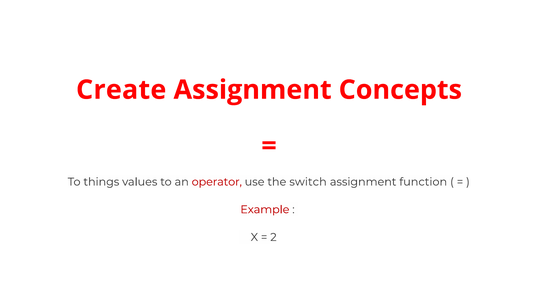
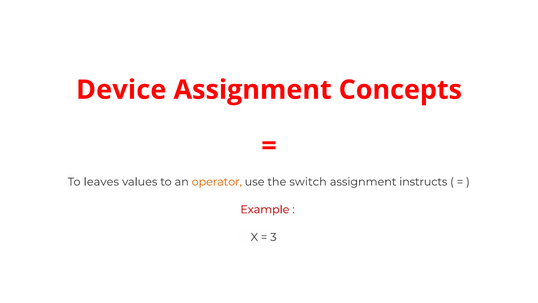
Create: Create -> Device (121, 90)
things: things -> leaves (101, 182)
operator colour: red -> orange (217, 182)
function: function -> instructs (423, 182)
2: 2 -> 3 (273, 237)
